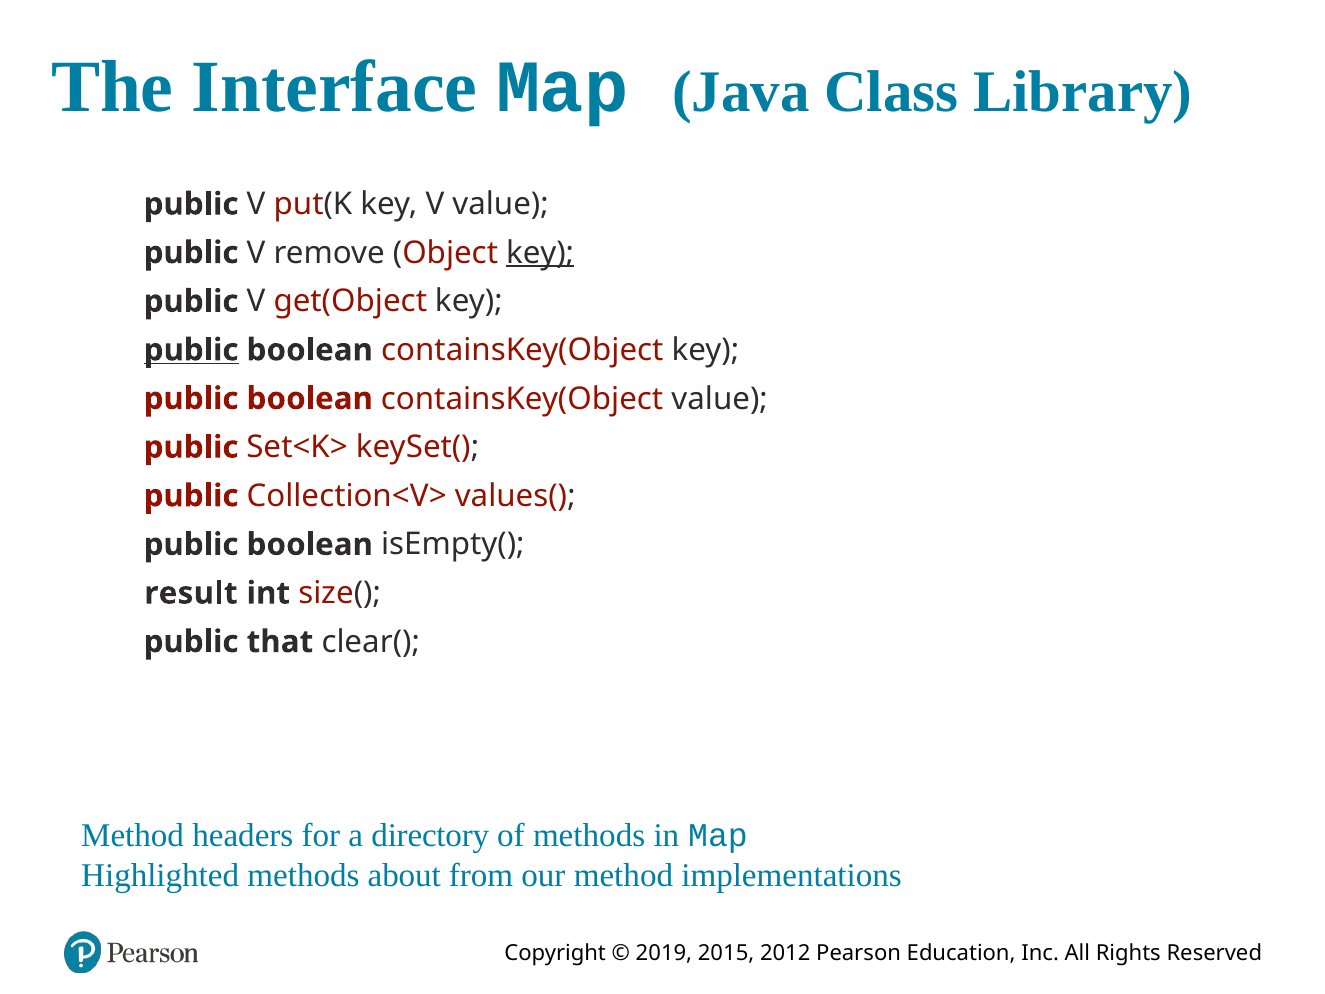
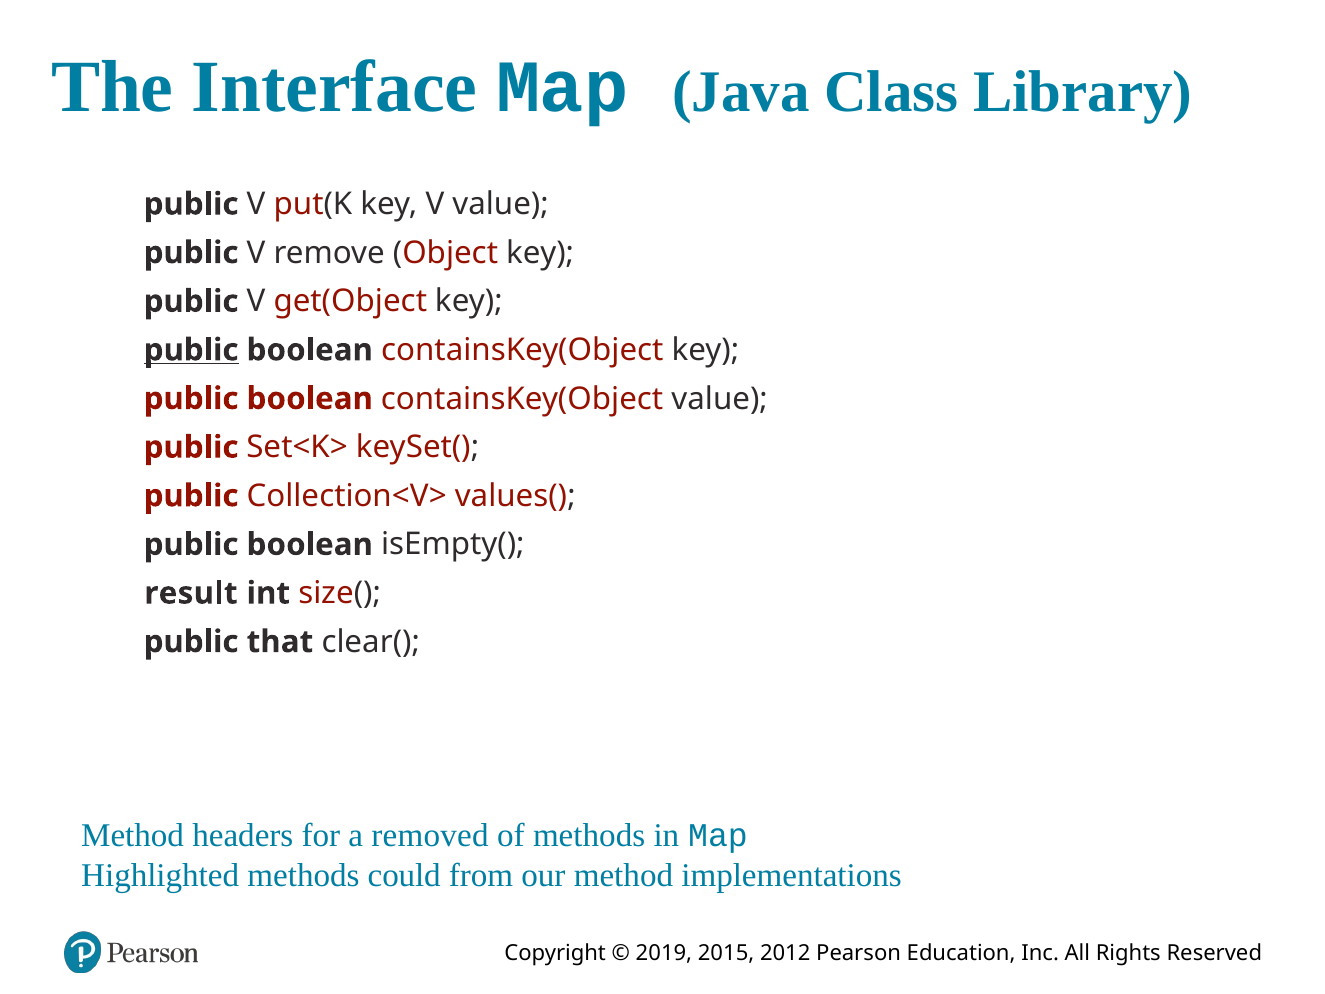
key underline: present -> none (540, 253)
directory: directory -> removed (430, 835)
about: about -> could (404, 875)
